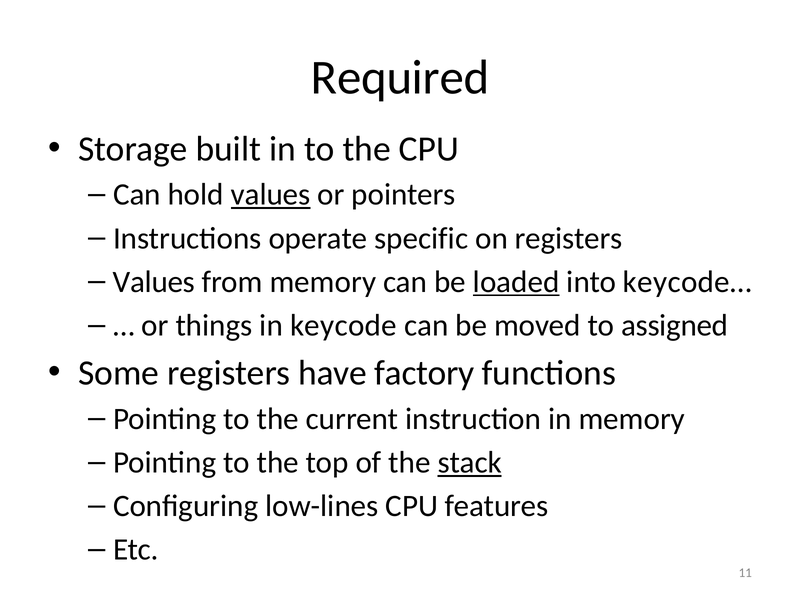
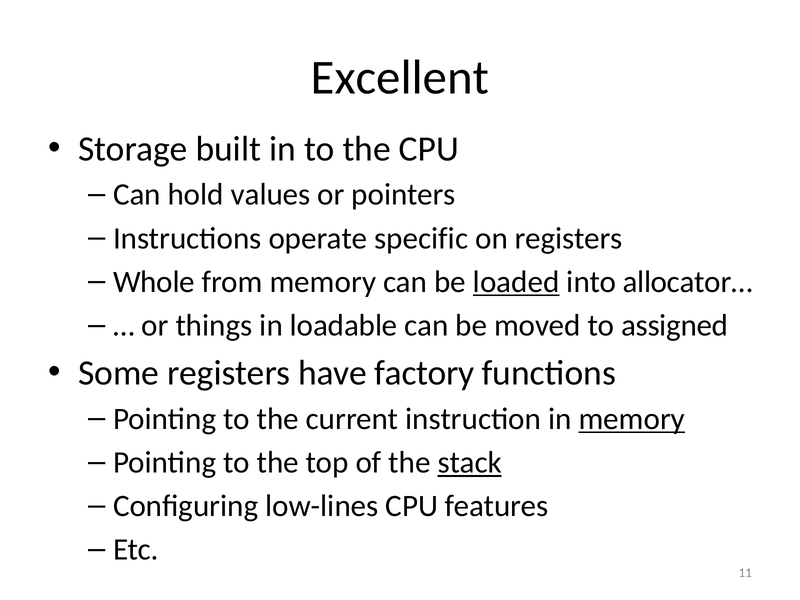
Required: Required -> Excellent (400, 77)
values underline: present -> none (271, 195)
Values: Values -> Whole (154, 282)
keycode…: keycode… -> allocator… (688, 282)
keycode: keycode -> loadable (344, 325)
memory underline: none -> present (632, 419)
